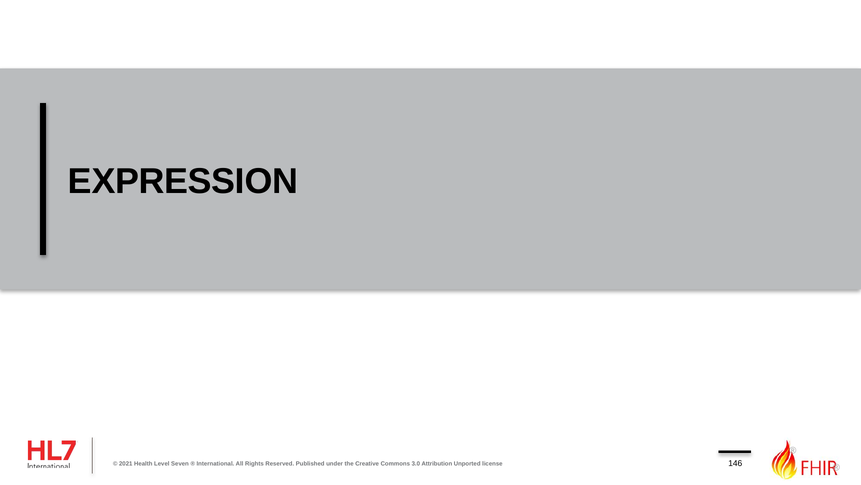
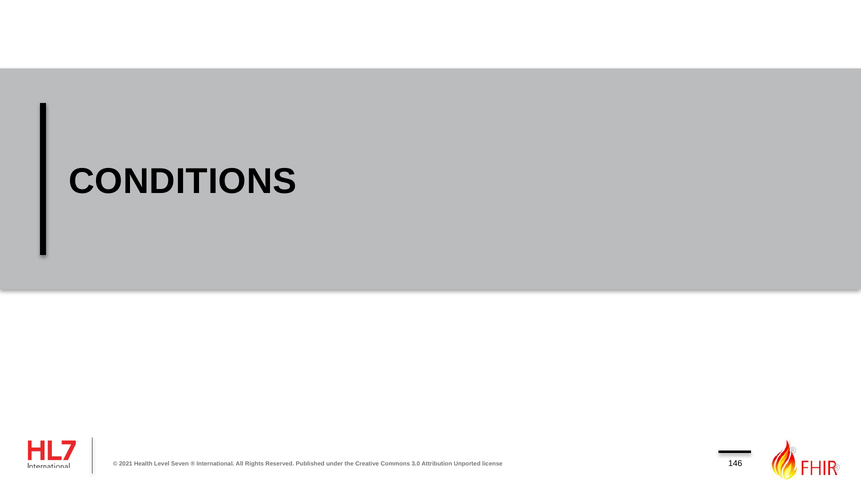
EXPRESSION: EXPRESSION -> CONDITIONS (183, 181)
